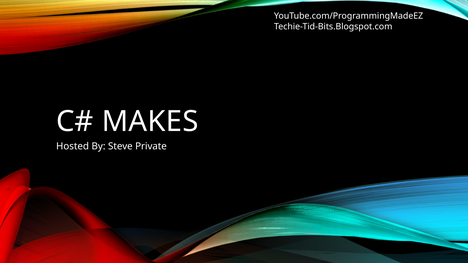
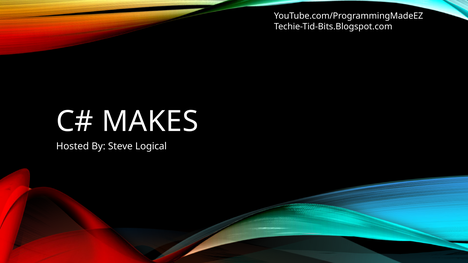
Private: Private -> Logical (151, 146)
